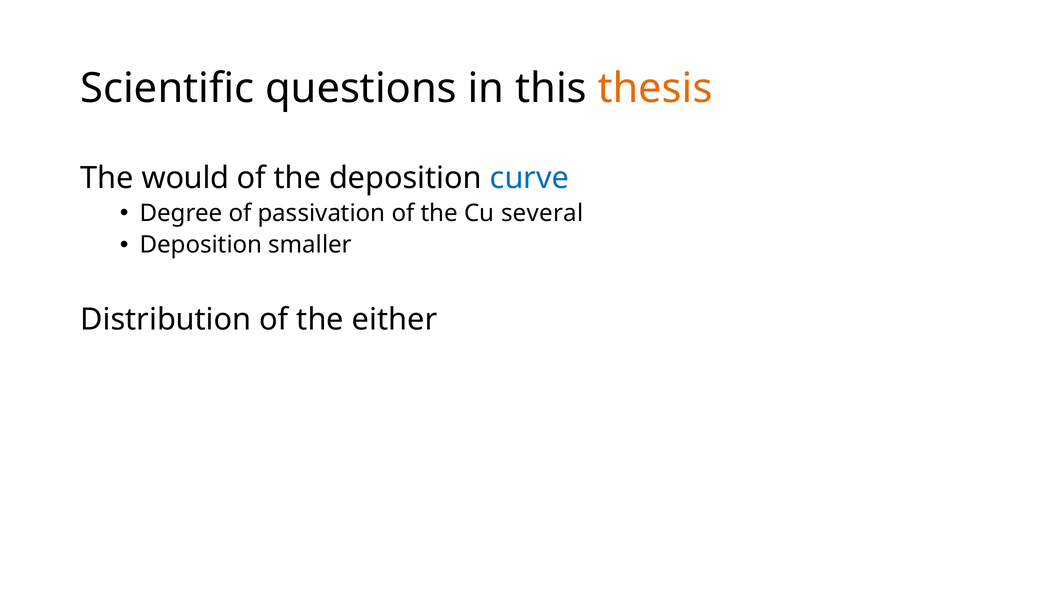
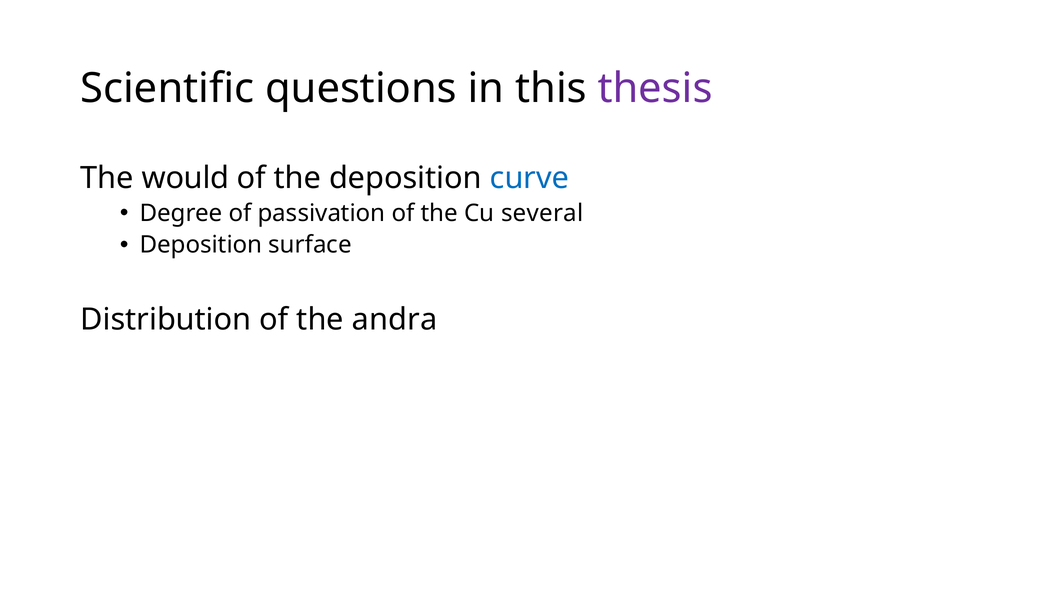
thesis colour: orange -> purple (655, 89)
smaller: smaller -> surface (310, 245)
either: either -> andra (395, 319)
